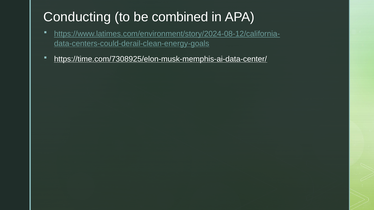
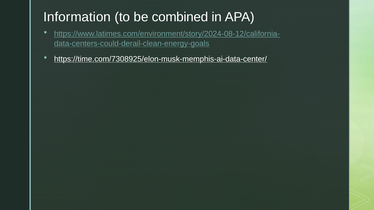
Conducting: Conducting -> Information (77, 17)
